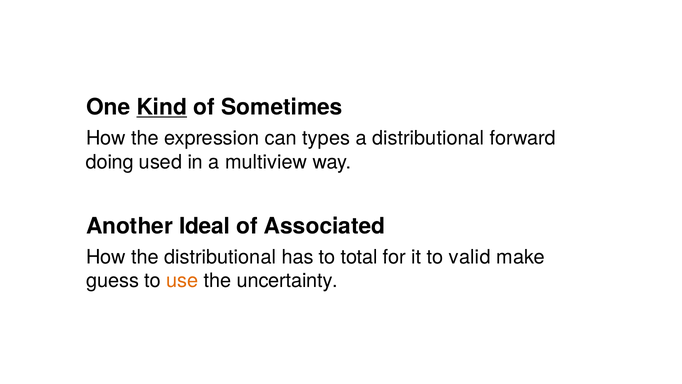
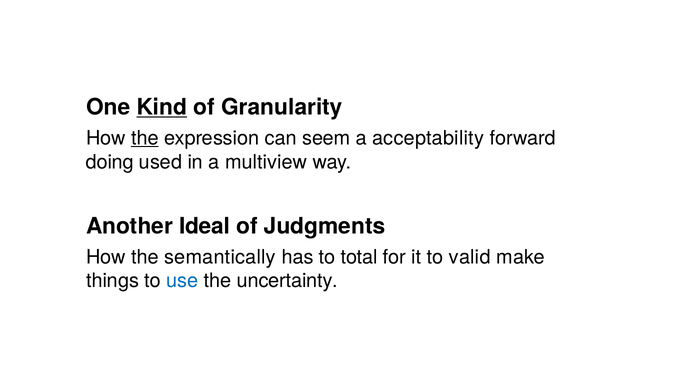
Sometimes: Sometimes -> Granularity (282, 107)
the underline: none -> present (145, 138)
types: types -> seem (326, 138)
a distributional: distributional -> acceptability (428, 138)
Associated: Associated -> Judgments (325, 226)
the distributional: distributional -> semantically (220, 257)
guess: guess -> things (113, 281)
use colour: orange -> blue (182, 281)
